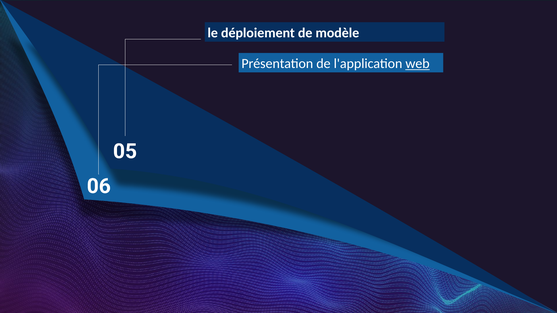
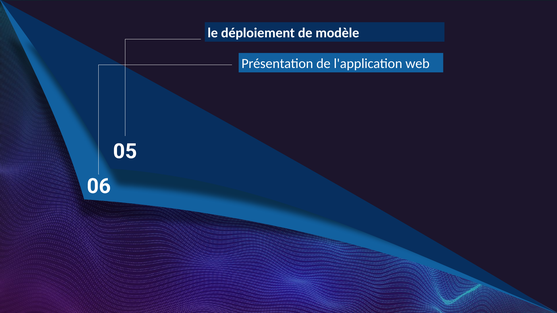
web underline: present -> none (418, 64)
